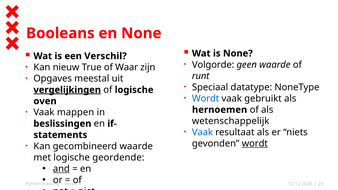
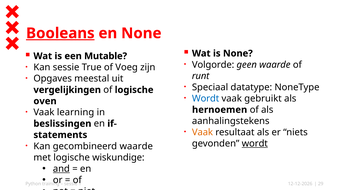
Booleans underline: none -> present (60, 33)
Verschil: Verschil -> Mutable (106, 56)
Kan nieuw: nieuw -> sessie (66, 67)
Waar: Waar -> Voeg (127, 67)
vergelijkingen underline: present -> none (67, 90)
mappen: mappen -> learning (76, 112)
wetenschappelijk: wetenschappelijk -> aanhalingstekens (231, 121)
Vaak colour: blue -> orange (202, 132)
geordende: geordende -> wiskundige (118, 158)
